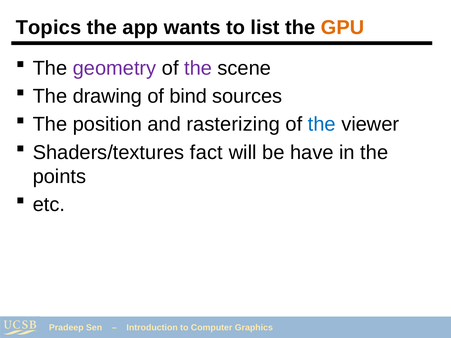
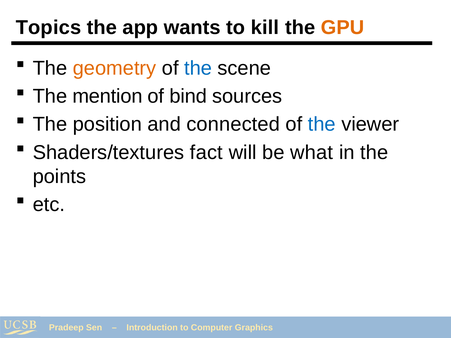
list: list -> kill (265, 28)
geometry colour: purple -> orange (115, 68)
the colour: purple -> blue (198, 68)
drawing: drawing -> mention (107, 96)
rasterizing: rasterizing -> connected (233, 124)
have: have -> what (312, 153)
